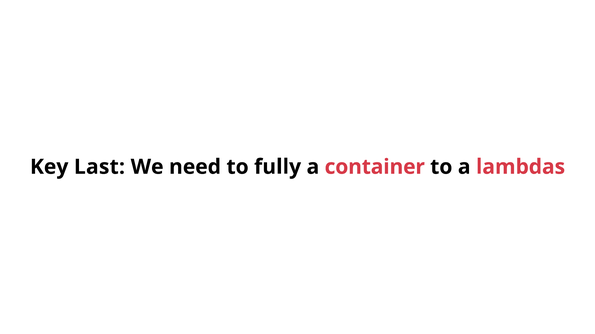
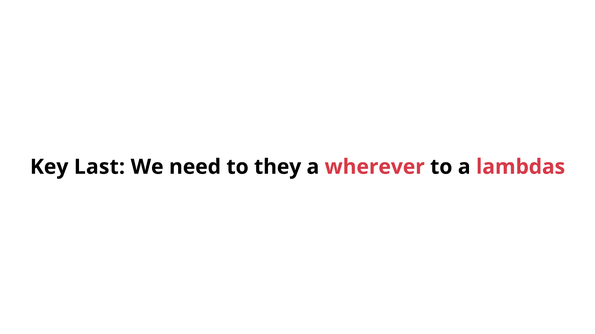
fully: fully -> they (278, 167)
container: container -> wherever (375, 167)
